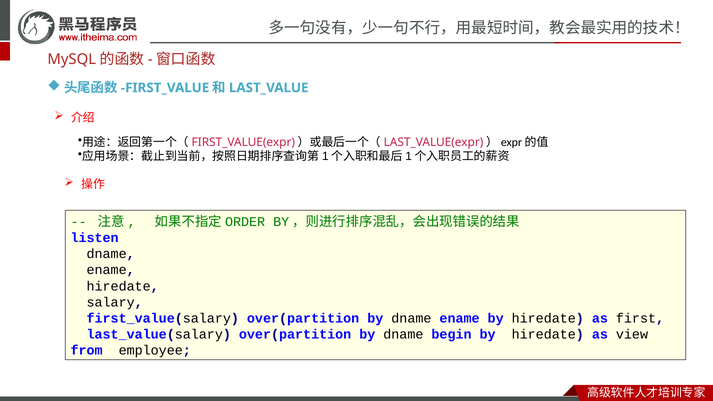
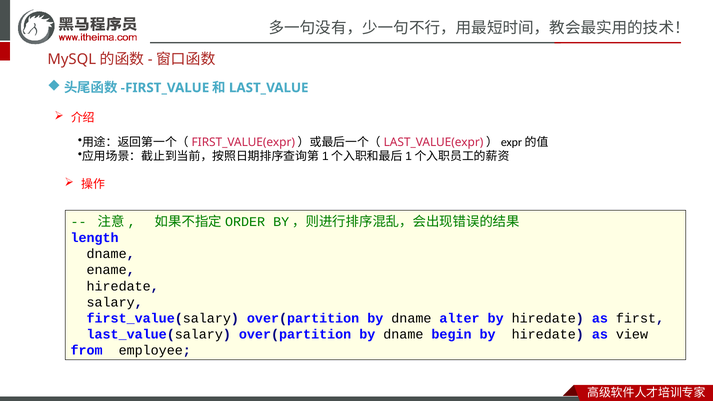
listen: listen -> length (95, 238)
by dname ename: ename -> alter (460, 318)
